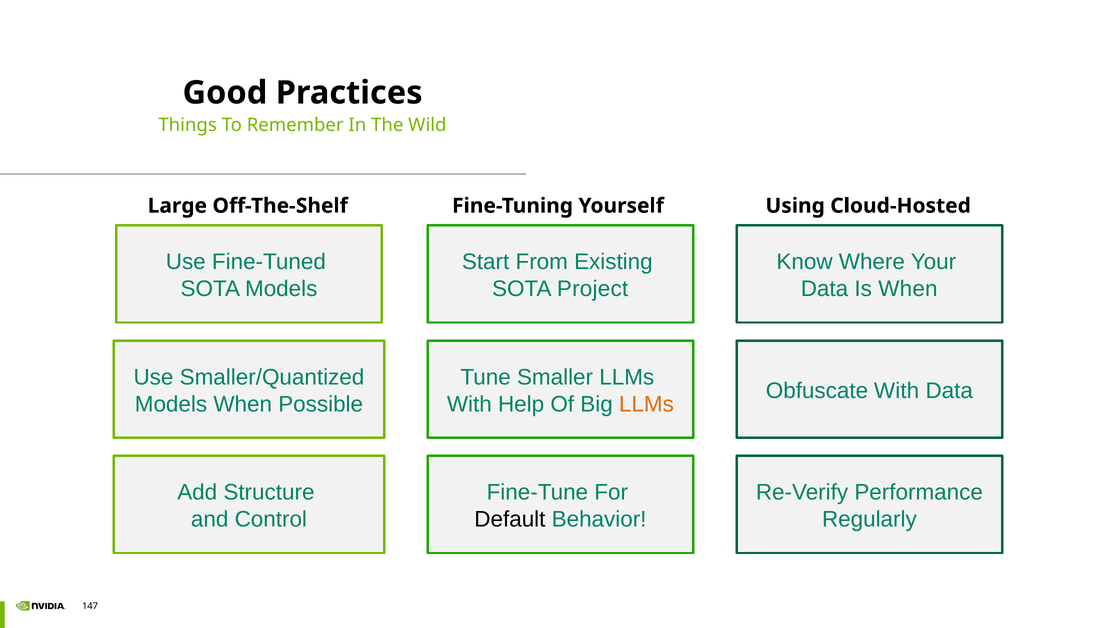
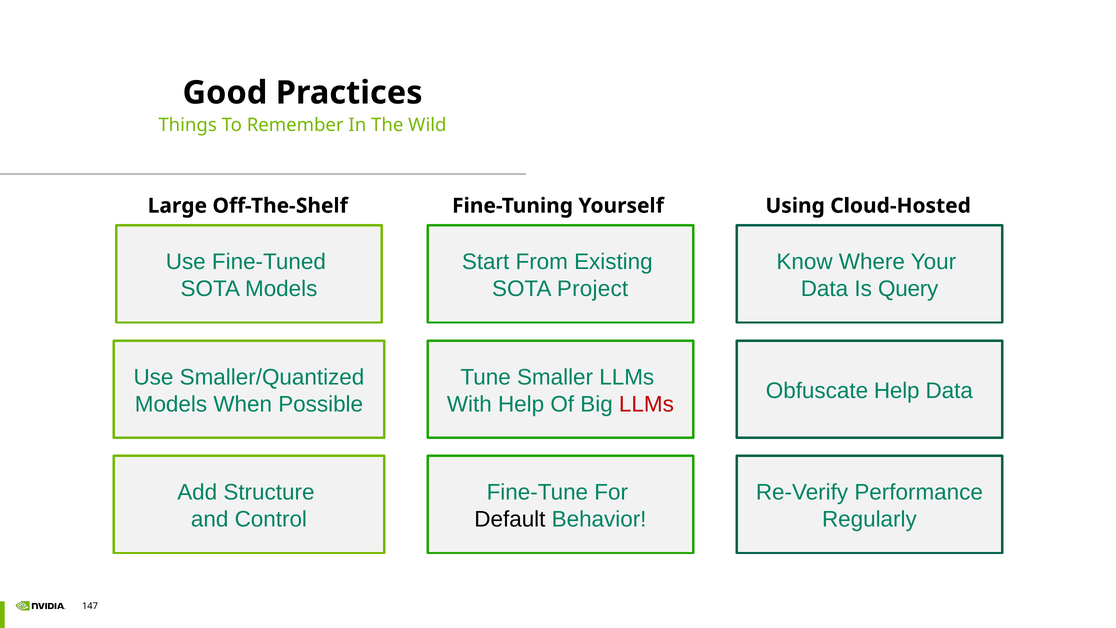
Is When: When -> Query (908, 289)
Obfuscate With: With -> Help (897, 391)
LLMs colour: orange -> red (646, 404)
